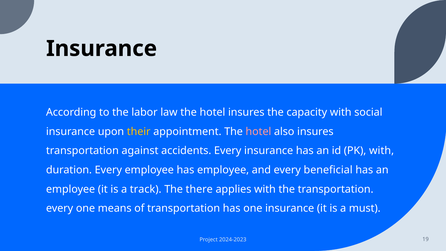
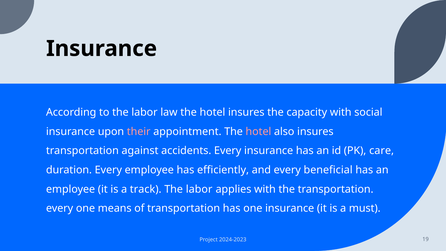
their colour: yellow -> pink (139, 131)
PK with: with -> care (382, 151)
has employee: employee -> efficiently (223, 170)
there: there -> labor (199, 189)
